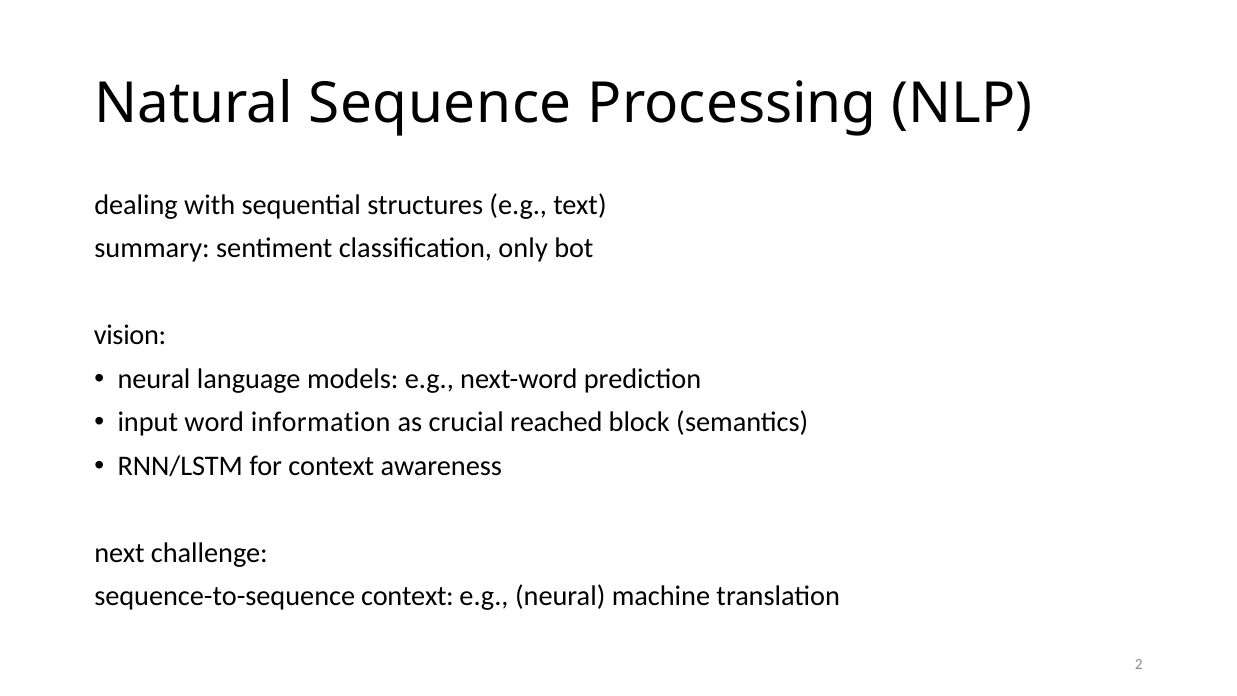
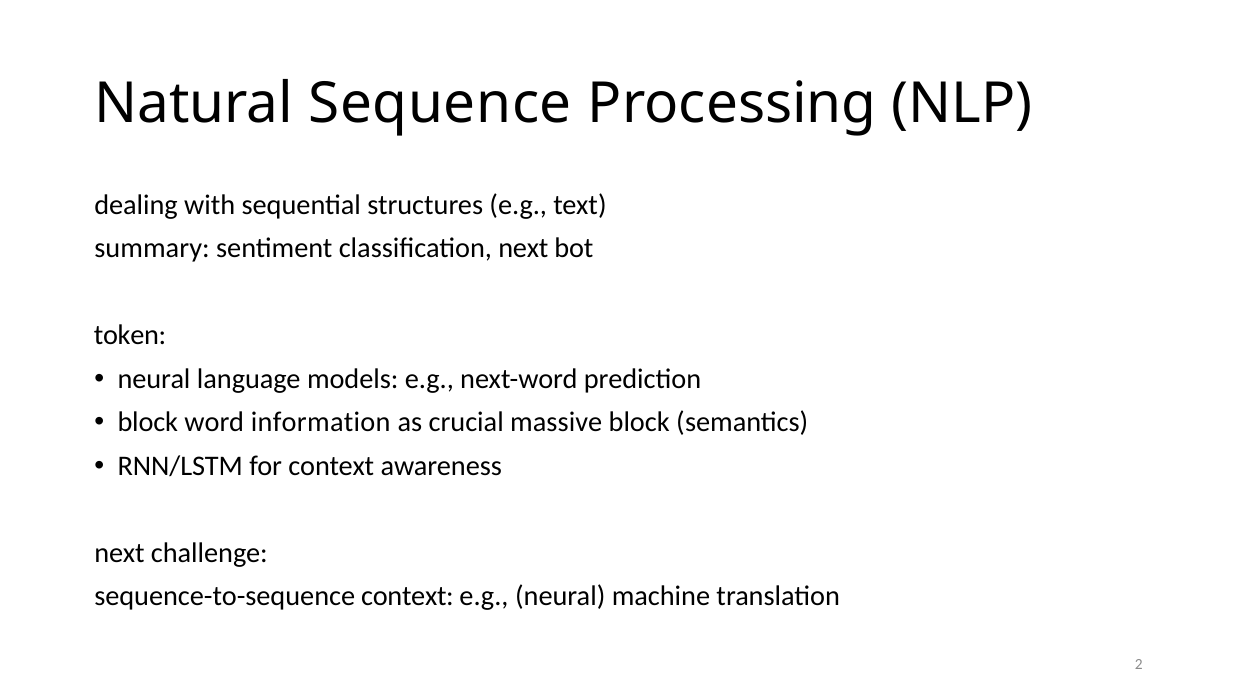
classification only: only -> next (523, 248)
vision: vision -> token (130, 335)
input: input -> block (148, 422)
reached: reached -> massive (556, 422)
